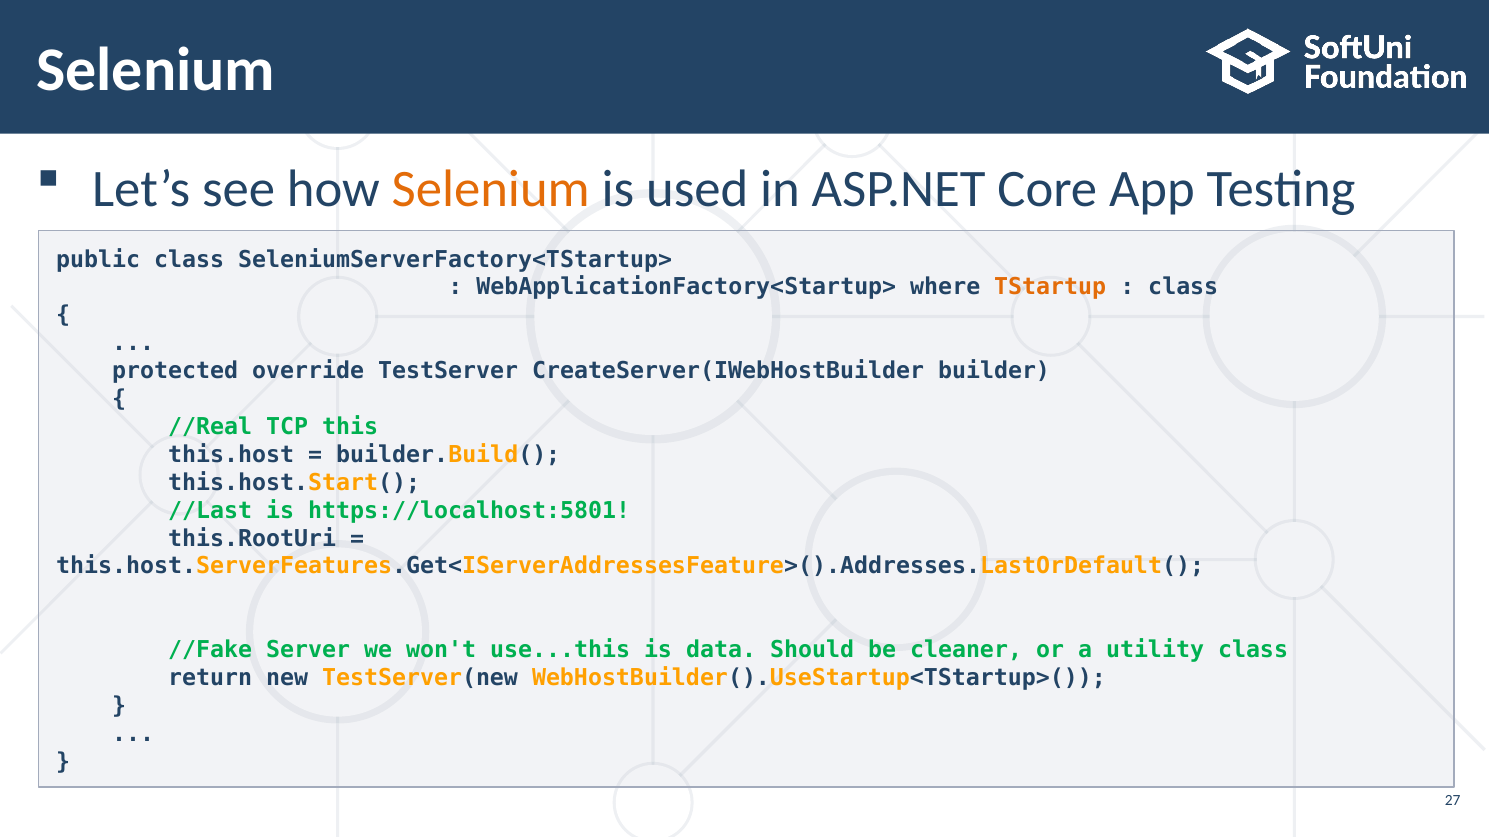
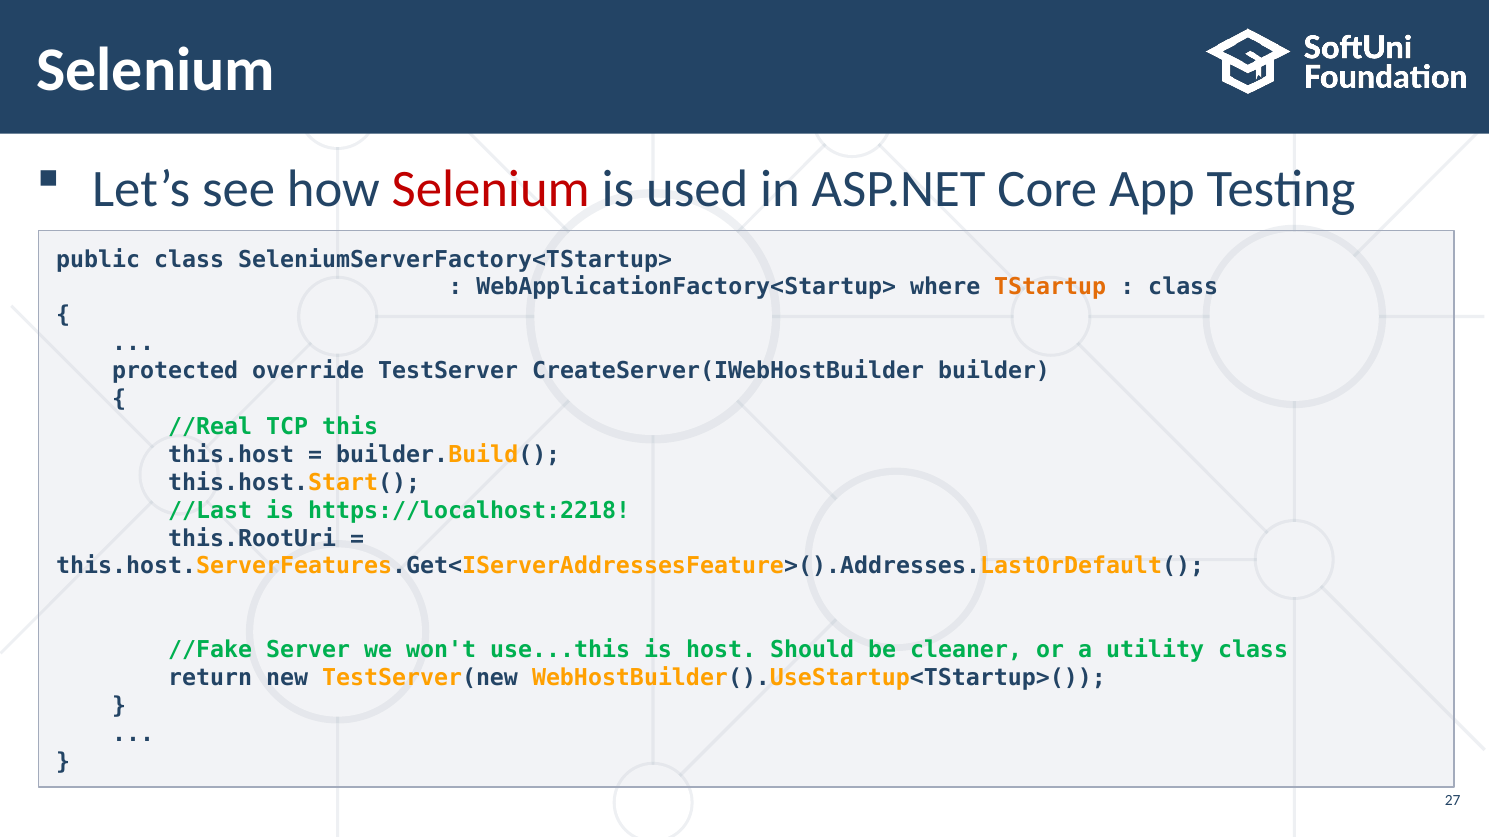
Selenium colour: orange -> red (491, 189)
https://localhost:5801: https://localhost:5801 -> https://localhost:2218 (469, 511)
data: data -> host (721, 650)
